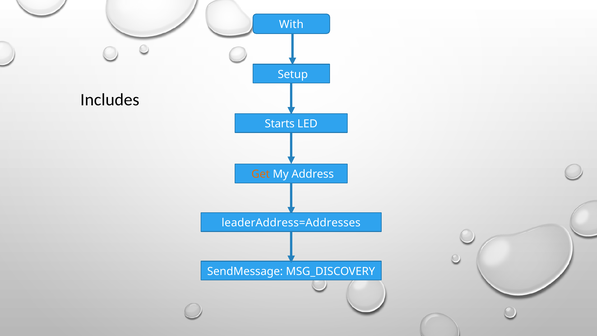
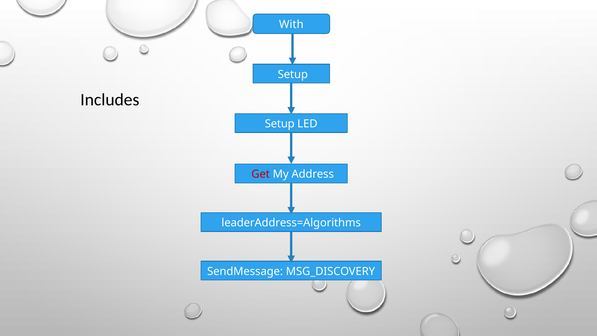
Starts: Starts -> Setup (280, 124)
Get colour: orange -> red (261, 174)
leaderAddress=Addresses: leaderAddress=Addresses -> leaderAddress=Algorithms (291, 223)
